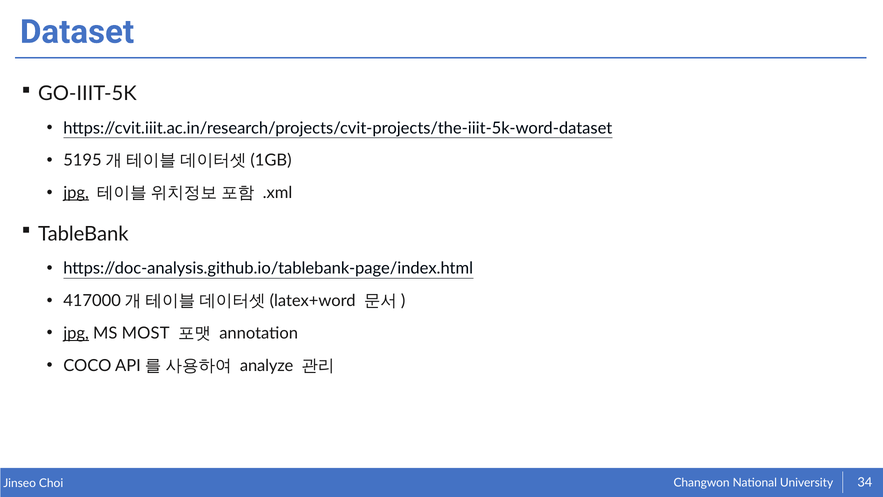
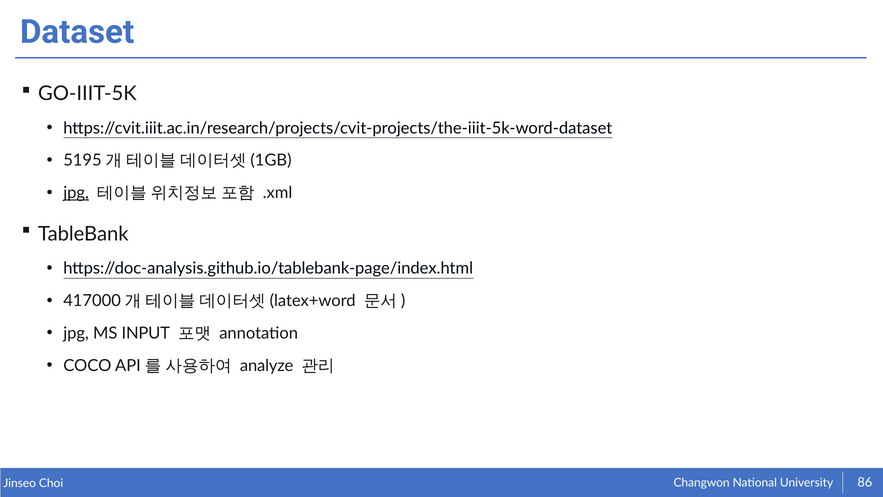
jpg underline: present -> none (76, 333)
MOST: MOST -> INPUT (146, 333)
34: 34 -> 86 (865, 482)
